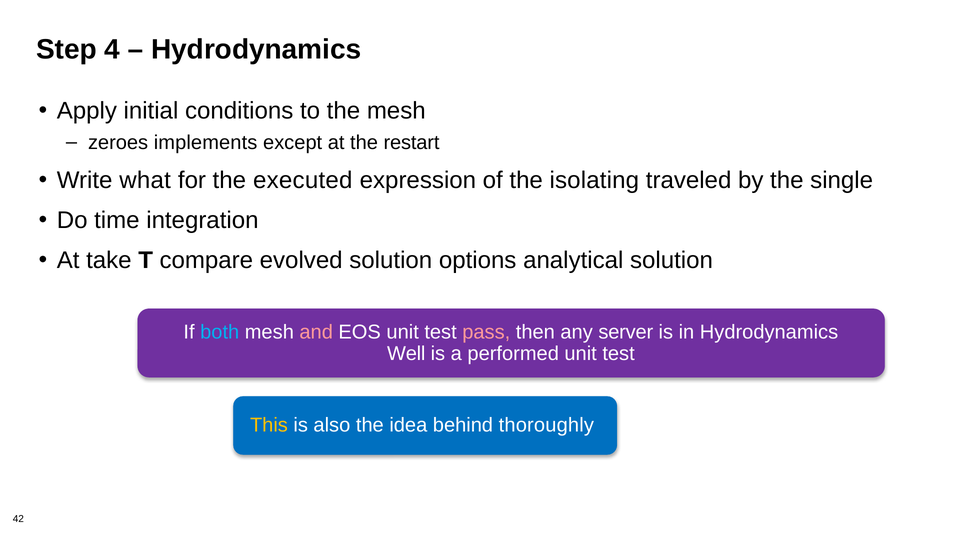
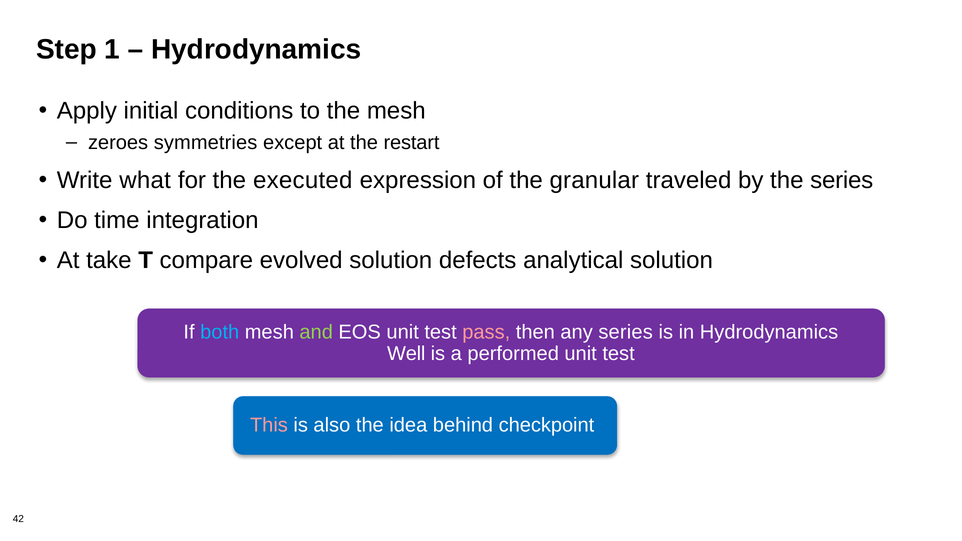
4: 4 -> 1 (112, 50)
implements: implements -> symmetries (206, 142)
isolating: isolating -> granular (594, 180)
the single: single -> series (842, 180)
options: options -> defects (478, 260)
and colour: pink -> light green (316, 332)
any server: server -> series (626, 332)
This colour: yellow -> pink (269, 426)
thoroughly: thoroughly -> checkpoint (546, 426)
